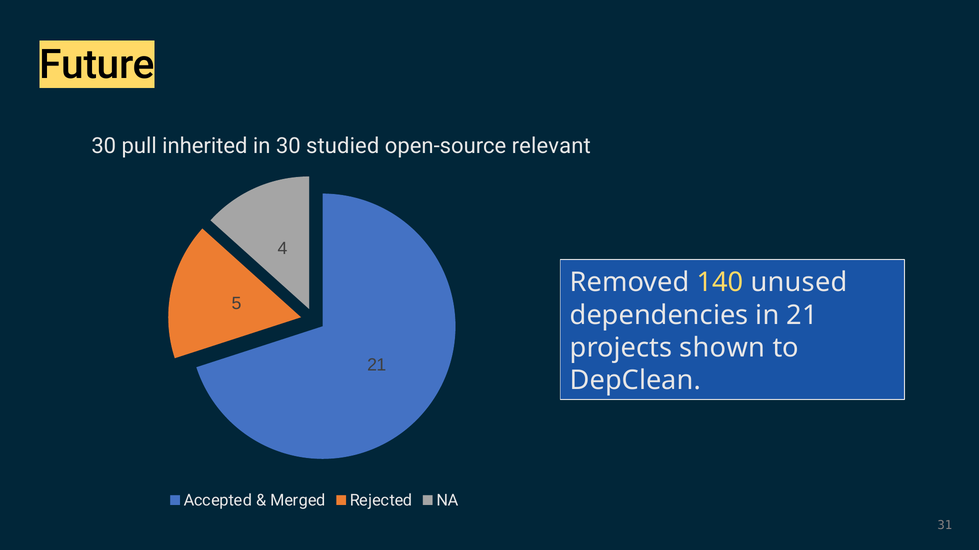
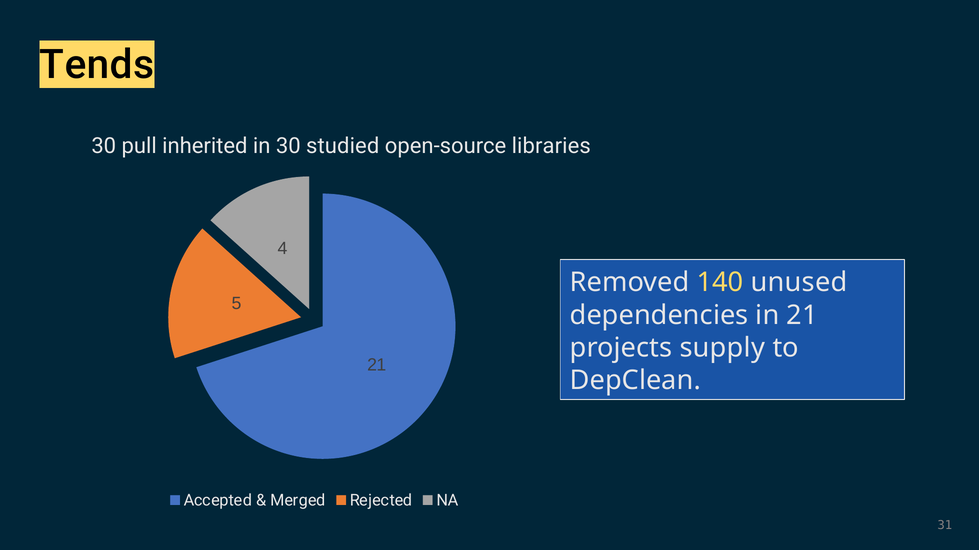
Future: Future -> Tends (97, 65)
relevant: relevant -> libraries (551, 146)
shown: shown -> supply (722, 348)
